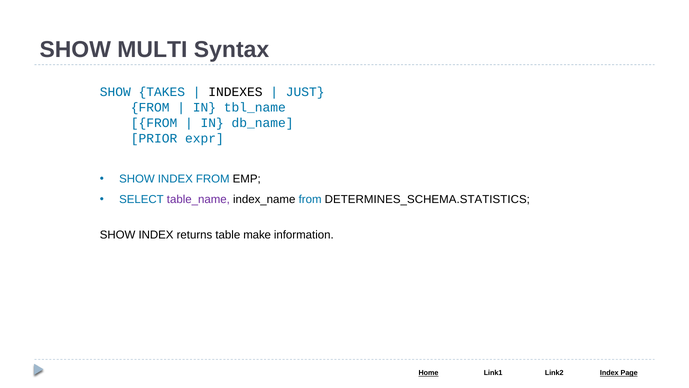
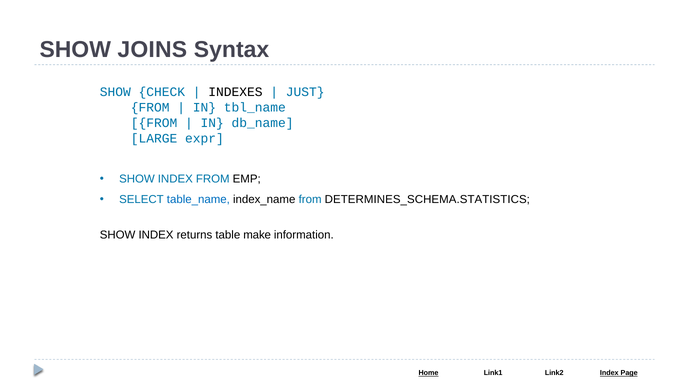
MULTI: MULTI -> JOINS (152, 50)
TAKES: TAKES -> CHECK (162, 92)
PRIOR: PRIOR -> LARGE (154, 138)
table_name colour: purple -> blue (198, 199)
